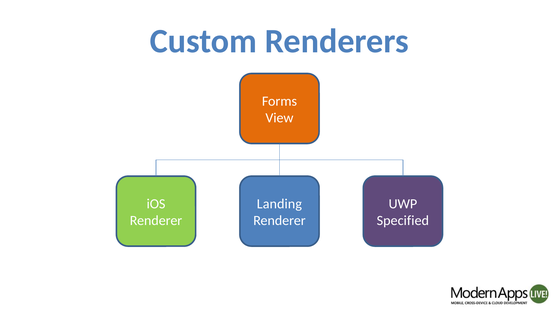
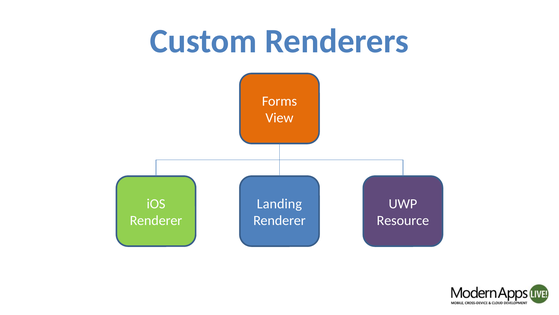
Specified: Specified -> Resource (403, 220)
